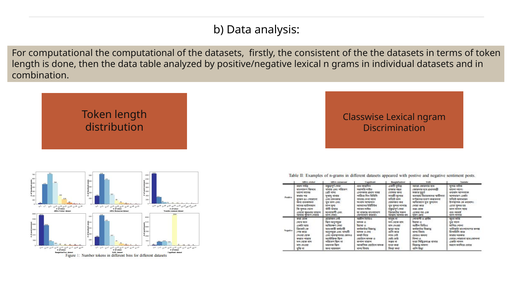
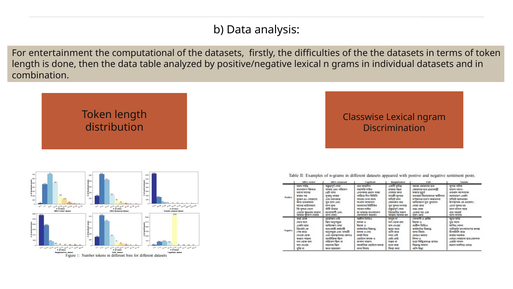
For computational: computational -> entertainment (61, 53)
consistent: consistent -> difficulties (317, 53)
